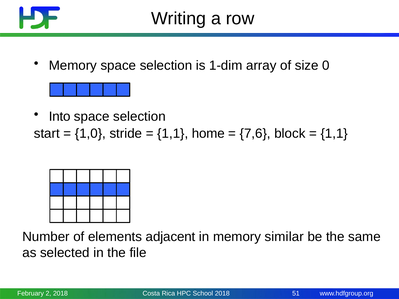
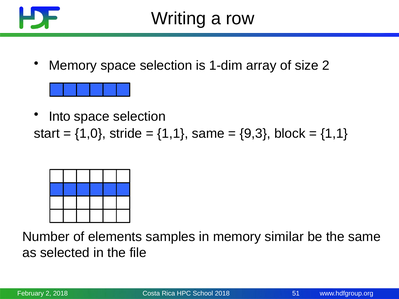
size 0: 0 -> 2 (326, 66)
1,1 home: home -> same (208, 134)
7,6: 7,6 -> 9,3 (255, 134)
adjacent: adjacent -> samples (171, 237)
